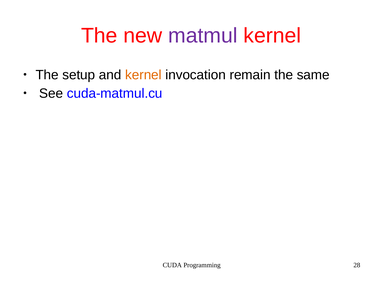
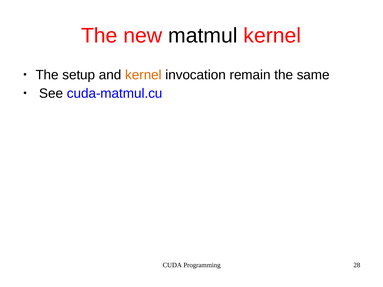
matmul colour: purple -> black (203, 36)
